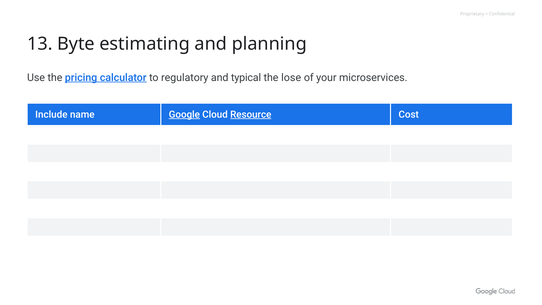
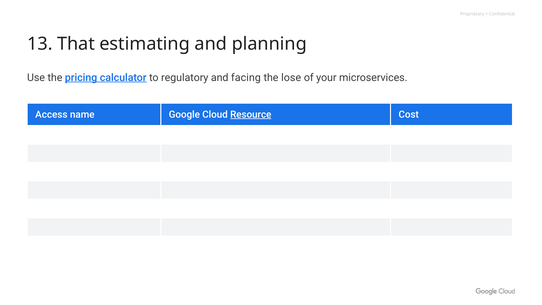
Byte: Byte -> That (76, 44)
typical: typical -> facing (246, 78)
Include: Include -> Access (51, 115)
Google underline: present -> none (184, 115)
